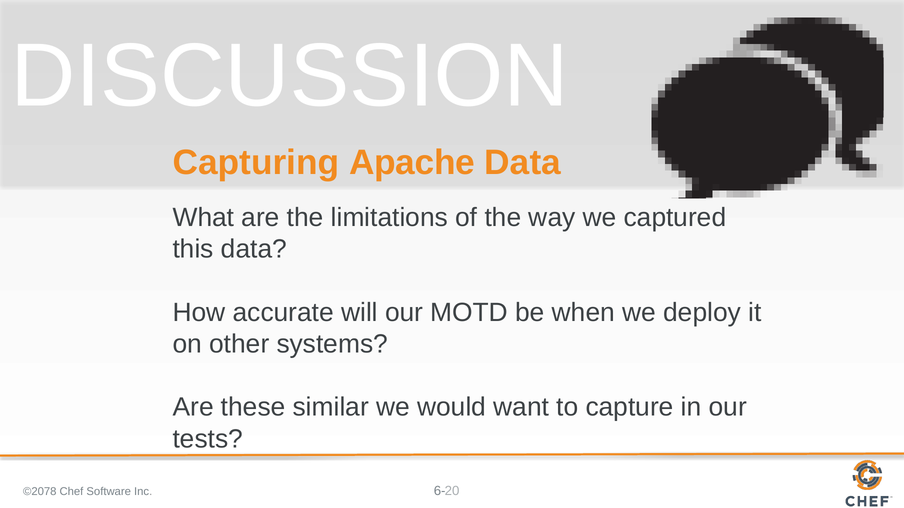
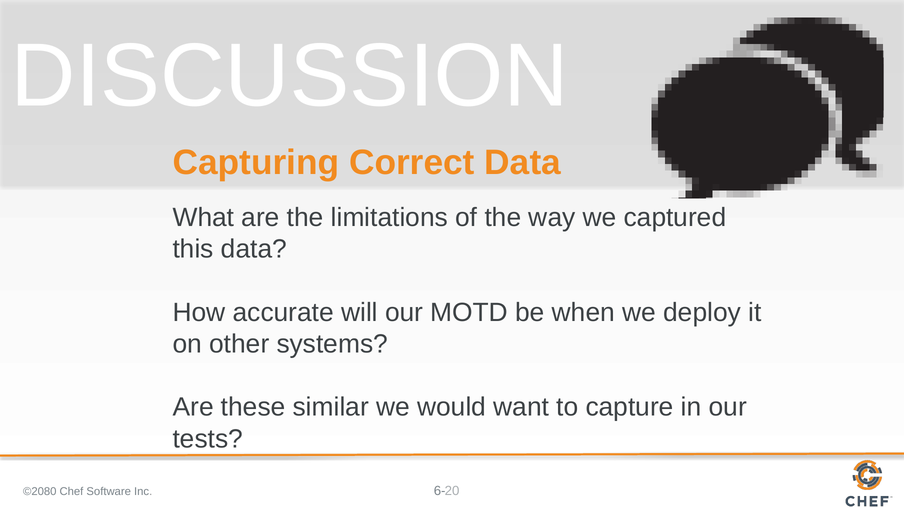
Apache: Apache -> Correct (412, 163)
©2078: ©2078 -> ©2080 (40, 492)
